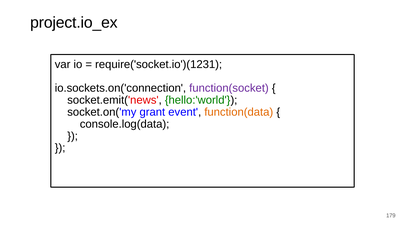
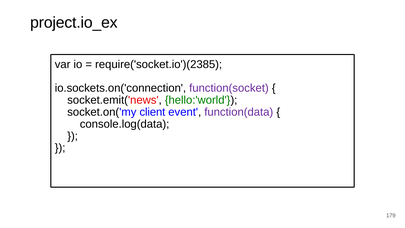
require('socket.io')(1231: require('socket.io')(1231 -> require('socket.io')(2385 (159, 64)
grant: grant -> client (152, 112)
function(data colour: orange -> purple (239, 112)
